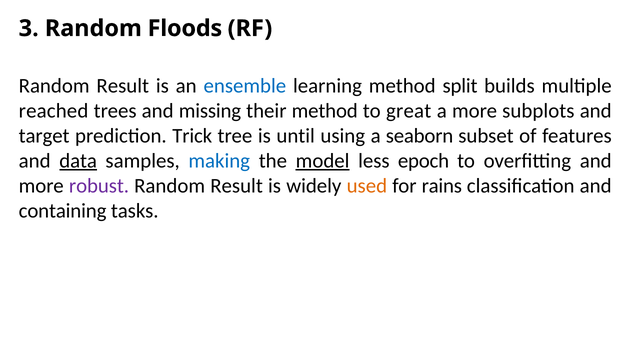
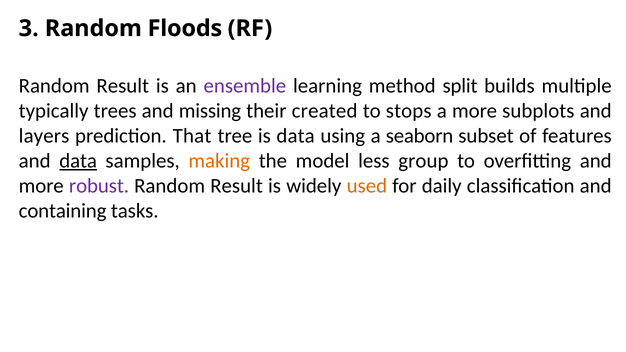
ensemble colour: blue -> purple (245, 86)
reached: reached -> typically (54, 111)
their method: method -> created (325, 111)
great: great -> stops (409, 111)
target: target -> layers (44, 136)
Trick: Trick -> That (192, 136)
is until: until -> data (296, 136)
making colour: blue -> orange (219, 161)
model underline: present -> none (323, 161)
epoch: epoch -> group (423, 161)
rains: rains -> daily (442, 186)
